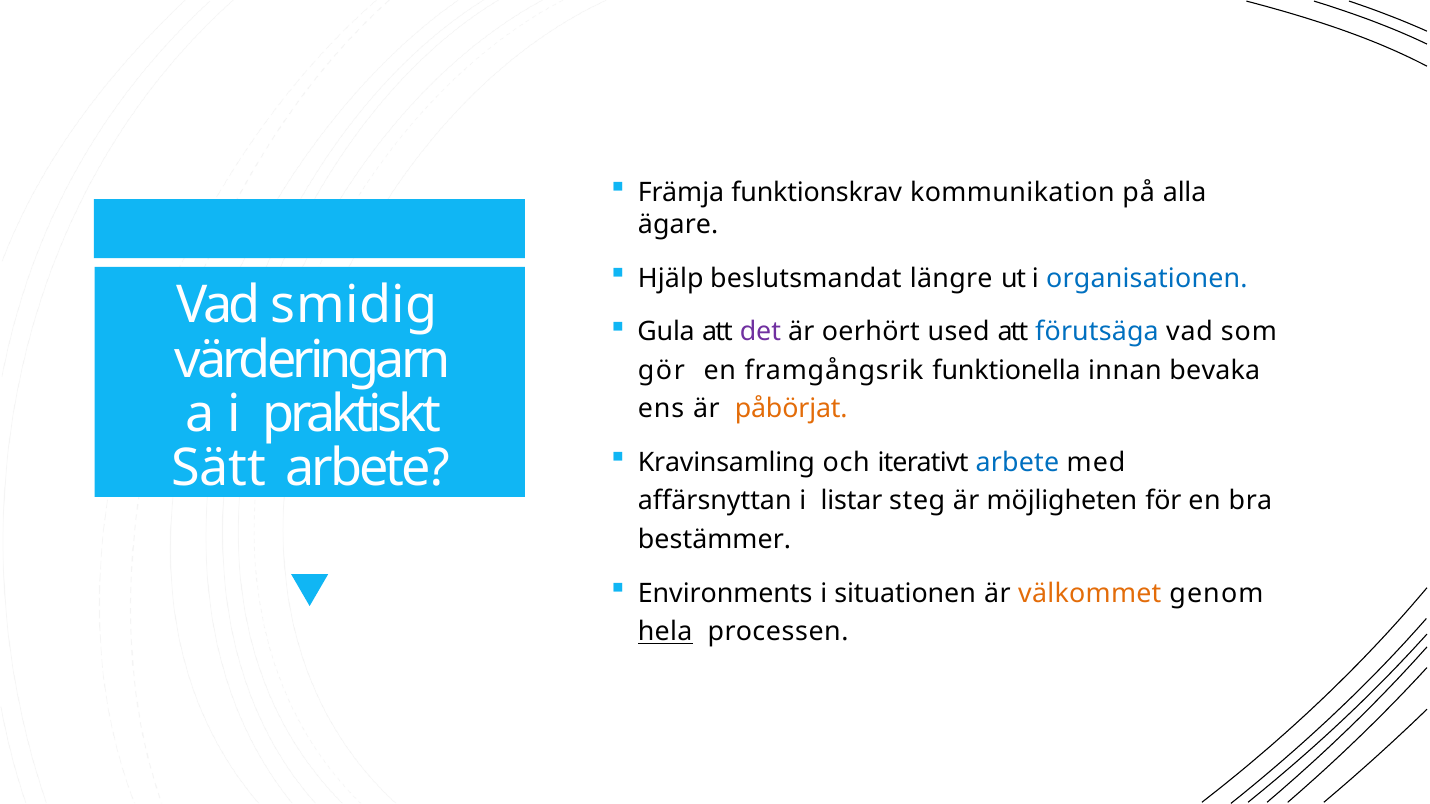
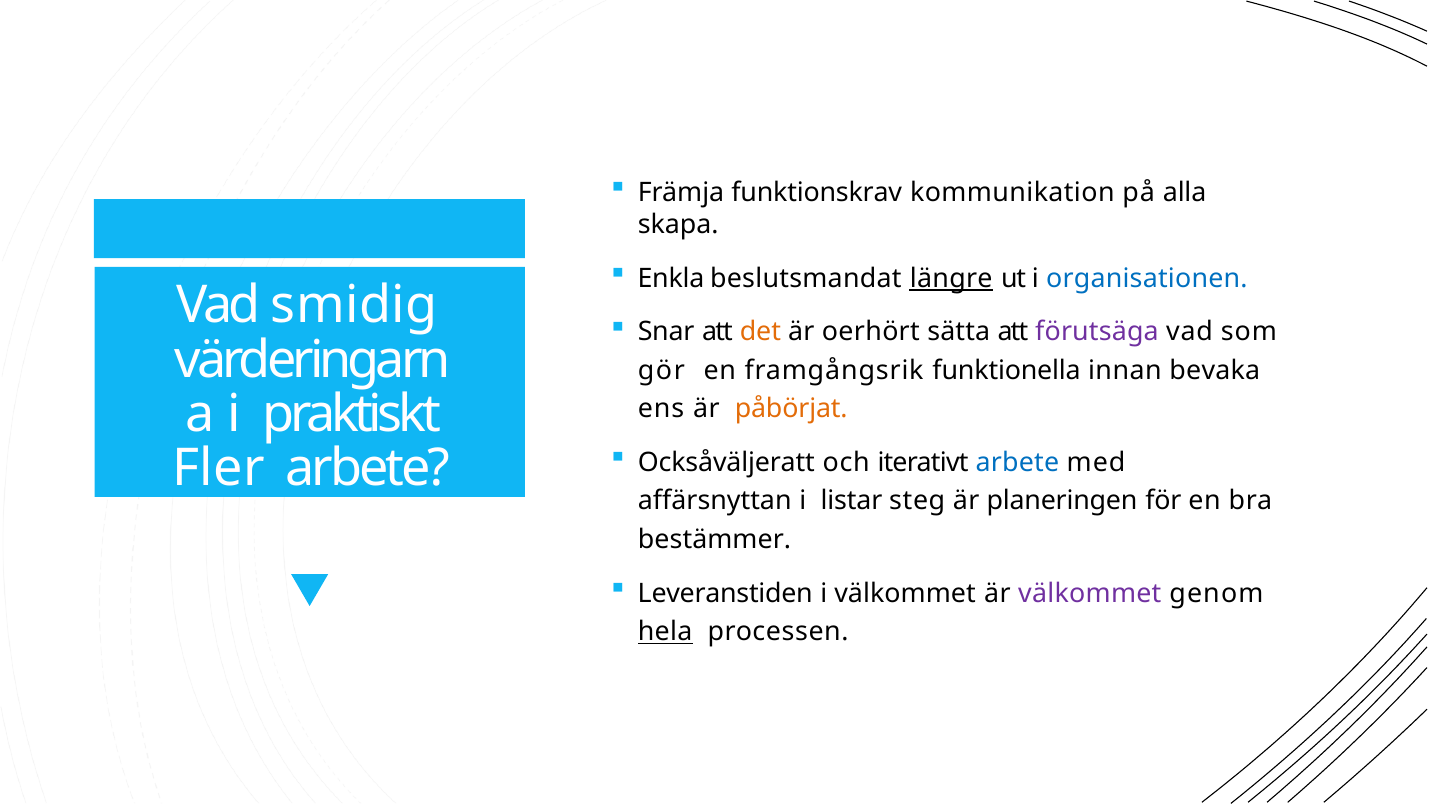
ägare: ägare -> skapa (678, 225)
Hjälp: Hjälp -> Enkla (671, 279)
längre underline: none -> present (951, 279)
Gula: Gula -> Snar (666, 332)
det colour: purple -> orange (760, 332)
used: used -> sätta (959, 332)
förutsäga colour: blue -> purple (1097, 332)
Kravinsamling: Kravinsamling -> Ocksåväljeratt (726, 463)
Sätt: Sätt -> Fler (219, 469)
möjligheten: möjligheten -> planeringen (1062, 501)
Environments: Environments -> Leveranstiden (725, 593)
i situationen: situationen -> välkommet (905, 593)
välkommet colour: orange -> purple (1090, 593)
